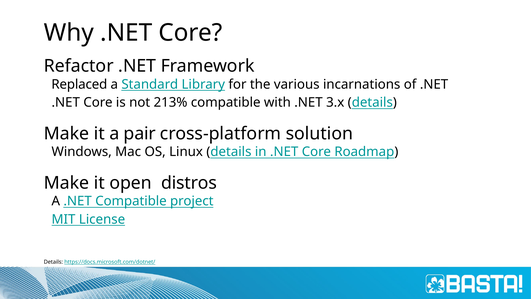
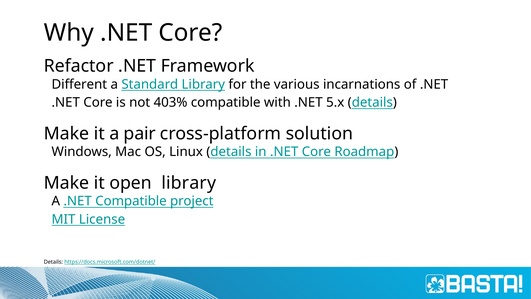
Replaced: Replaced -> Different (79, 84)
213%: 213% -> 403% (171, 102)
3.x: 3.x -> 5.x (335, 102)
open distros: distros -> library (189, 183)
